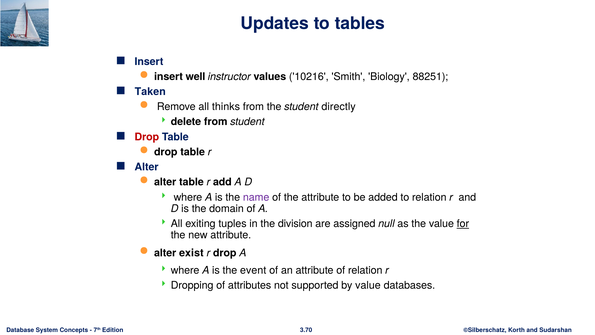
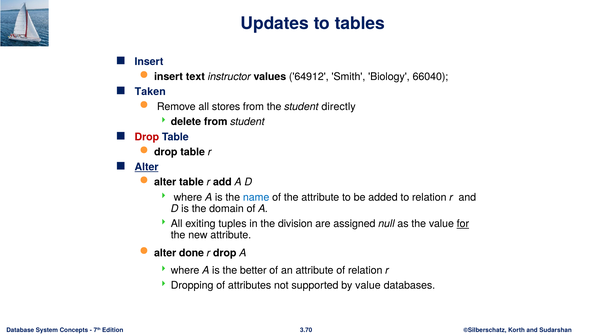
well: well -> text (195, 77)
10216: 10216 -> 64912 (309, 77)
88251: 88251 -> 66040 (430, 77)
thinks: thinks -> stores (226, 107)
Alter underline: none -> present (147, 167)
name colour: purple -> blue (256, 197)
exist: exist -> done (191, 253)
event: event -> better (253, 270)
